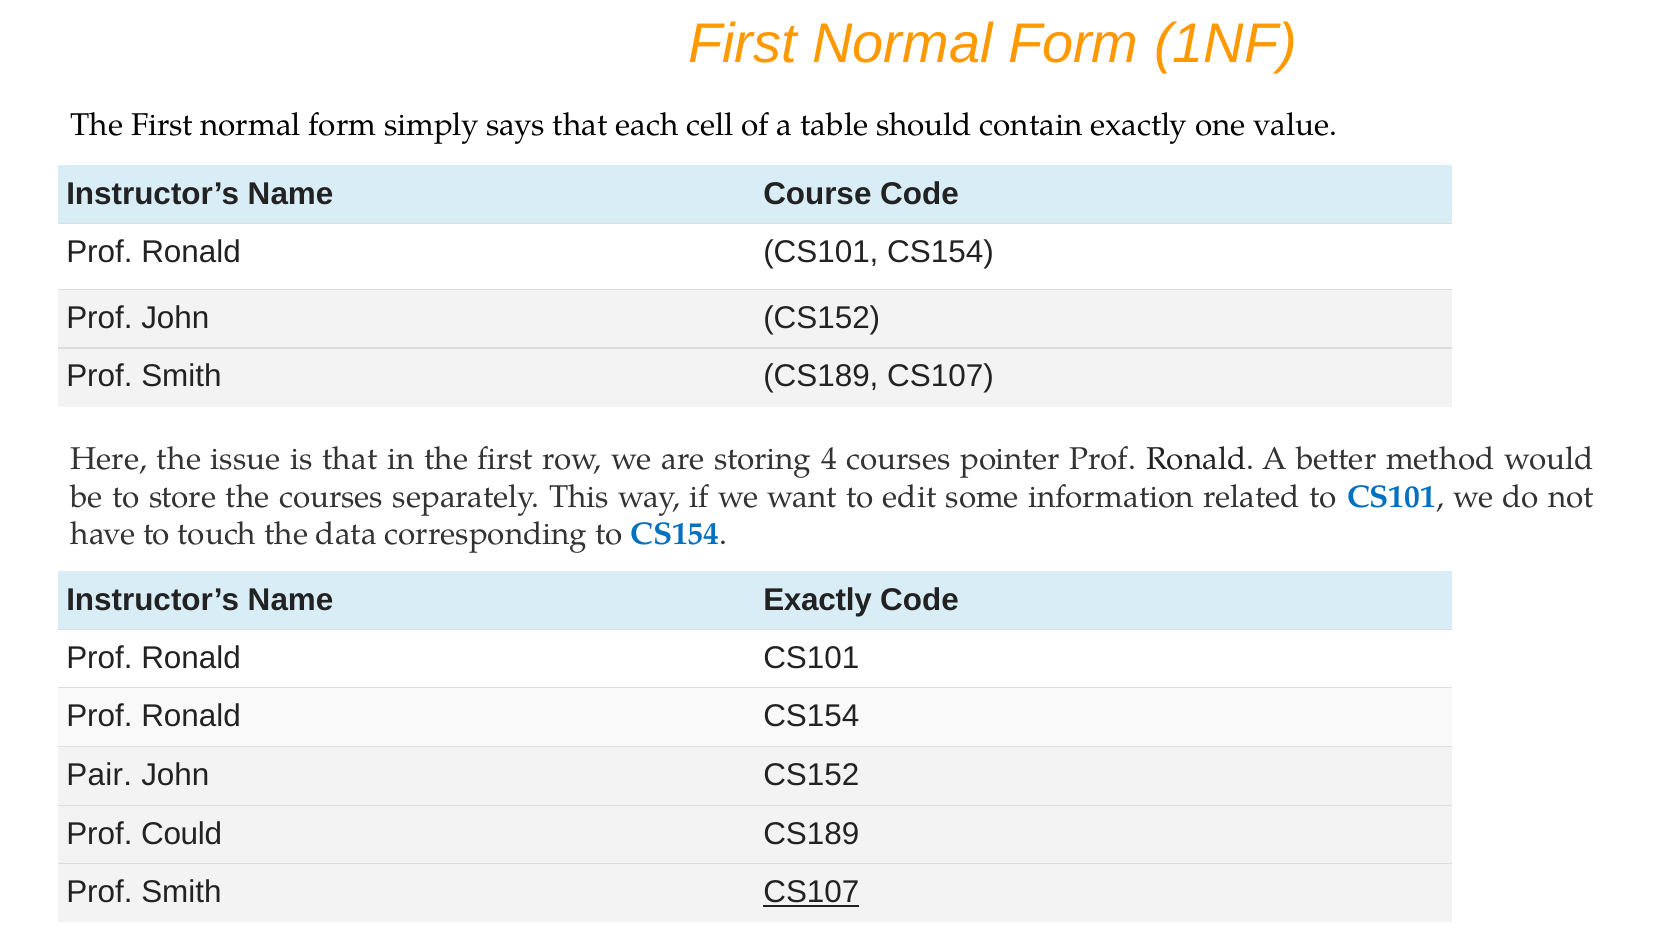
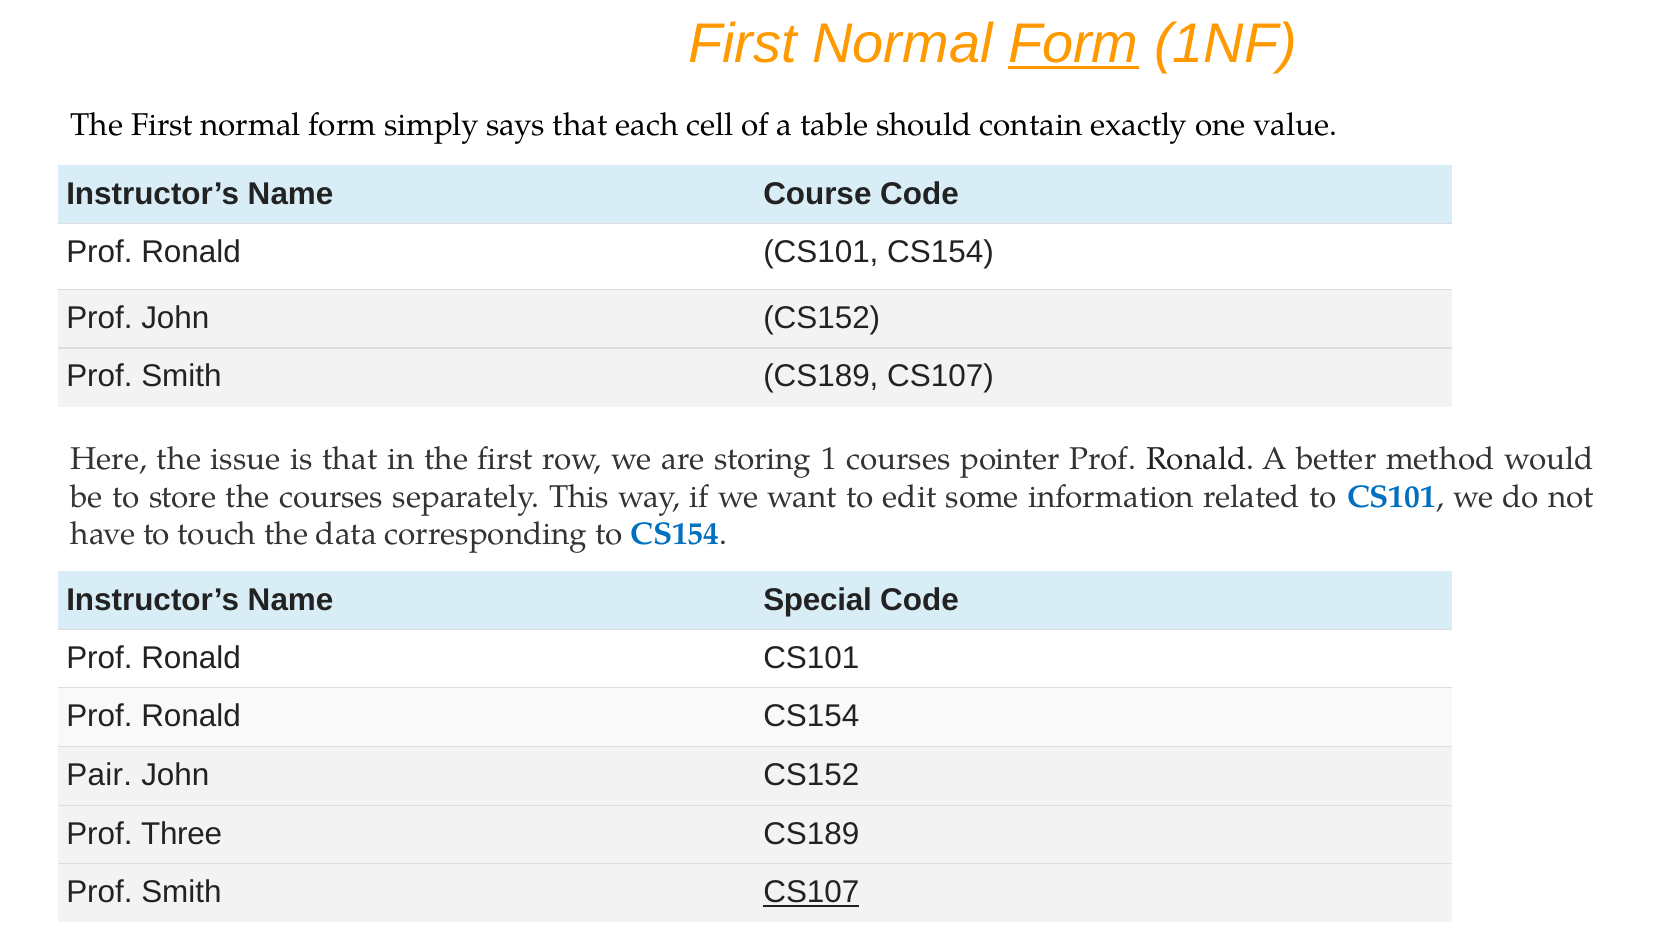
Form underline: none -> present (1073, 44)
4: 4 -> 1 (829, 459)
Name Exactly: Exactly -> Special (818, 601)
Could: Could -> Three (182, 834)
